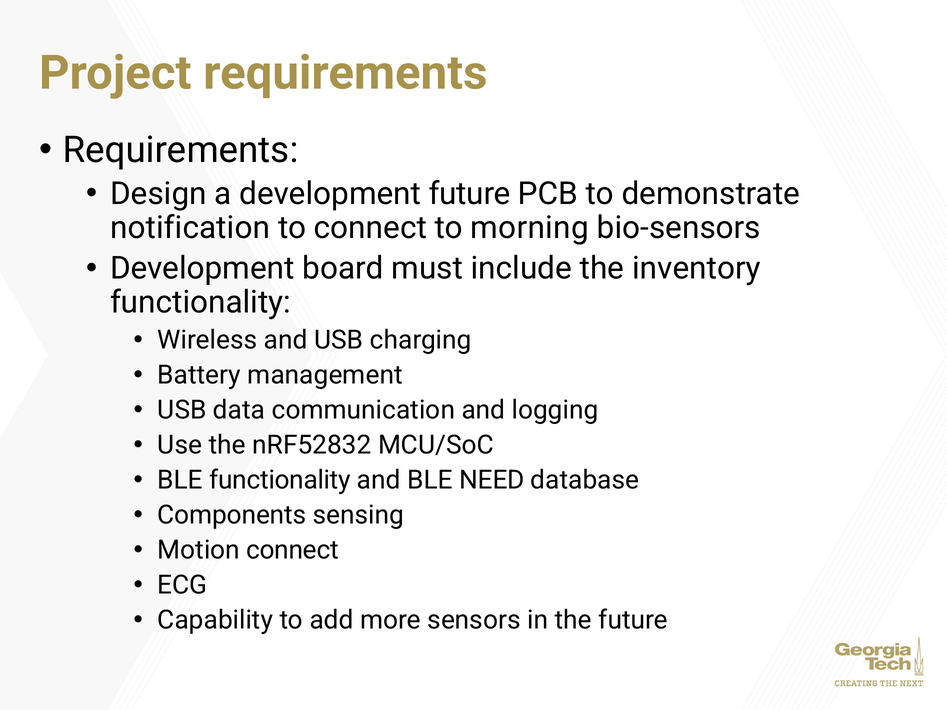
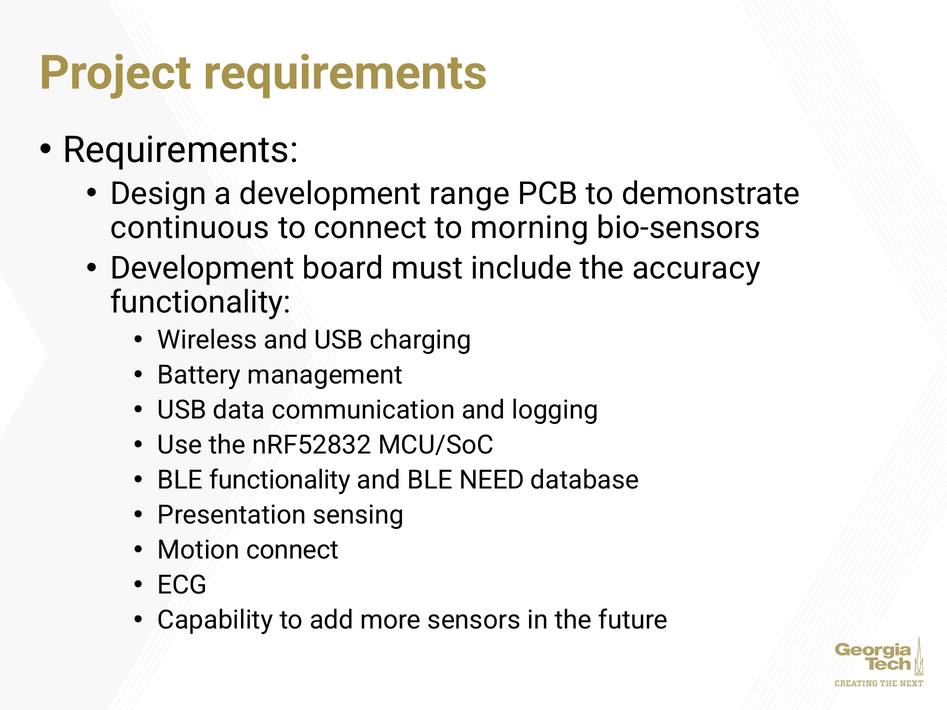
development future: future -> range (469, 194)
notification: notification -> continuous (190, 228)
inventory: inventory -> accuracy (696, 269)
Components: Components -> Presentation (232, 515)
